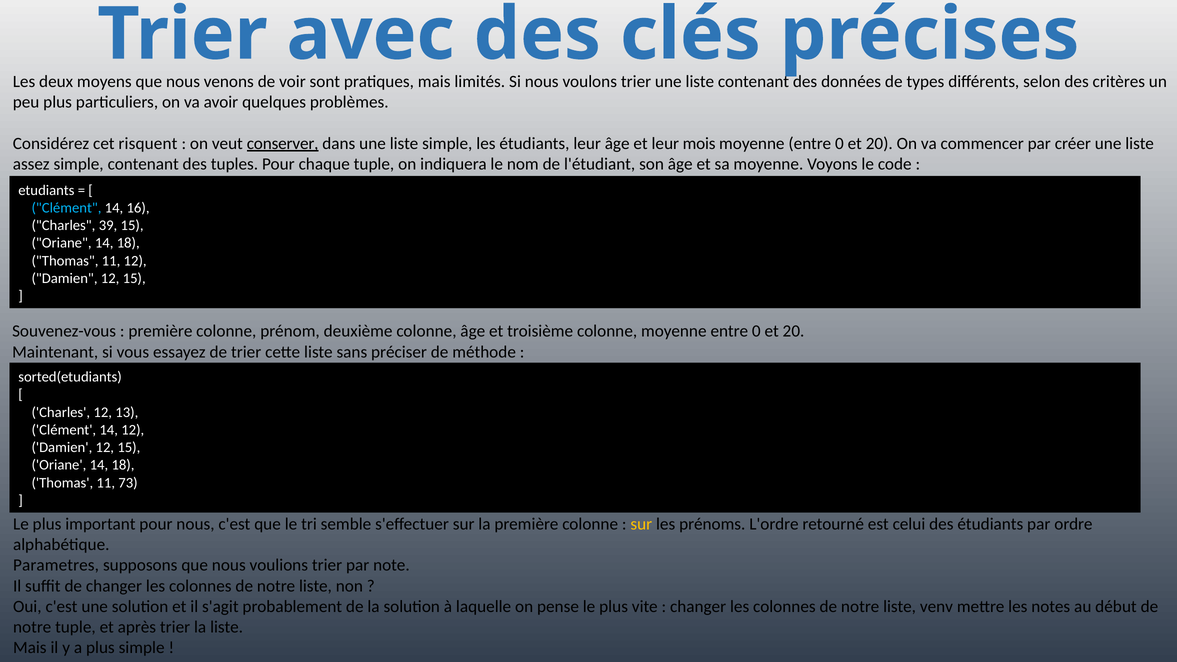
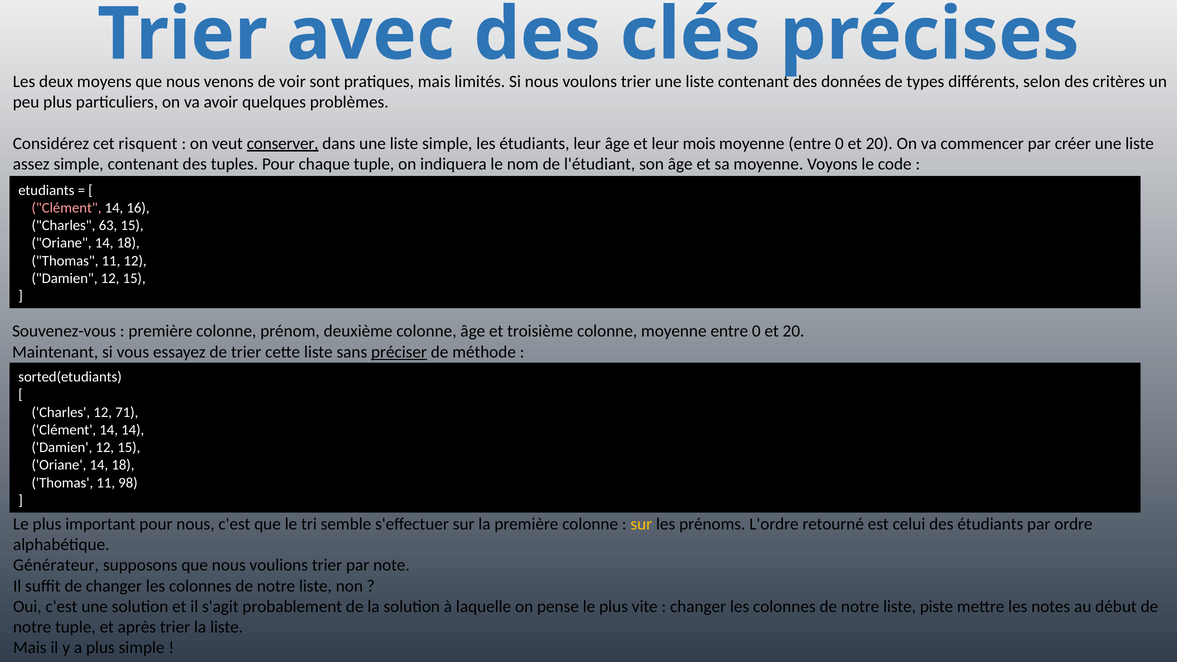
Clément colour: light blue -> pink (66, 208)
39: 39 -> 63 (108, 225)
préciser underline: none -> present (399, 352)
13: 13 -> 71 (127, 412)
14 12: 12 -> 14 (133, 430)
73: 73 -> 98 (128, 483)
Parametres: Parametres -> Générateur (56, 565)
venv: venv -> piste (937, 607)
